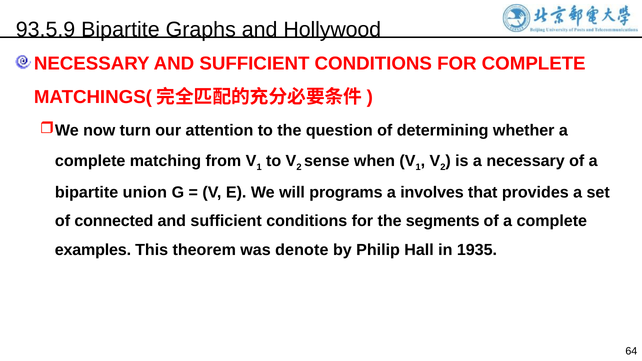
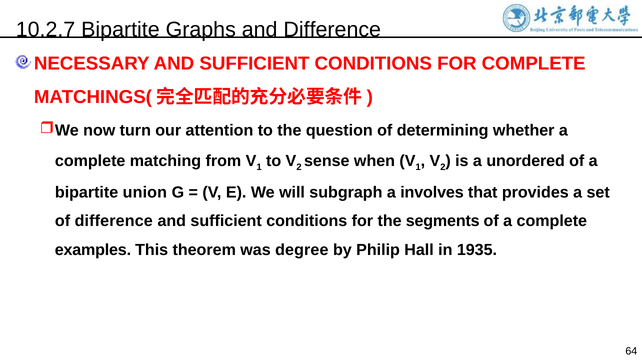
93.5.9: 93.5.9 -> 10.2.7 (46, 30)
and Hollywood: Hollywood -> Difference (332, 30)
a necessary: necessary -> unordered (526, 161)
programs: programs -> subgraph (346, 192)
of connected: connected -> difference (114, 221)
denote: denote -> degree (302, 250)
